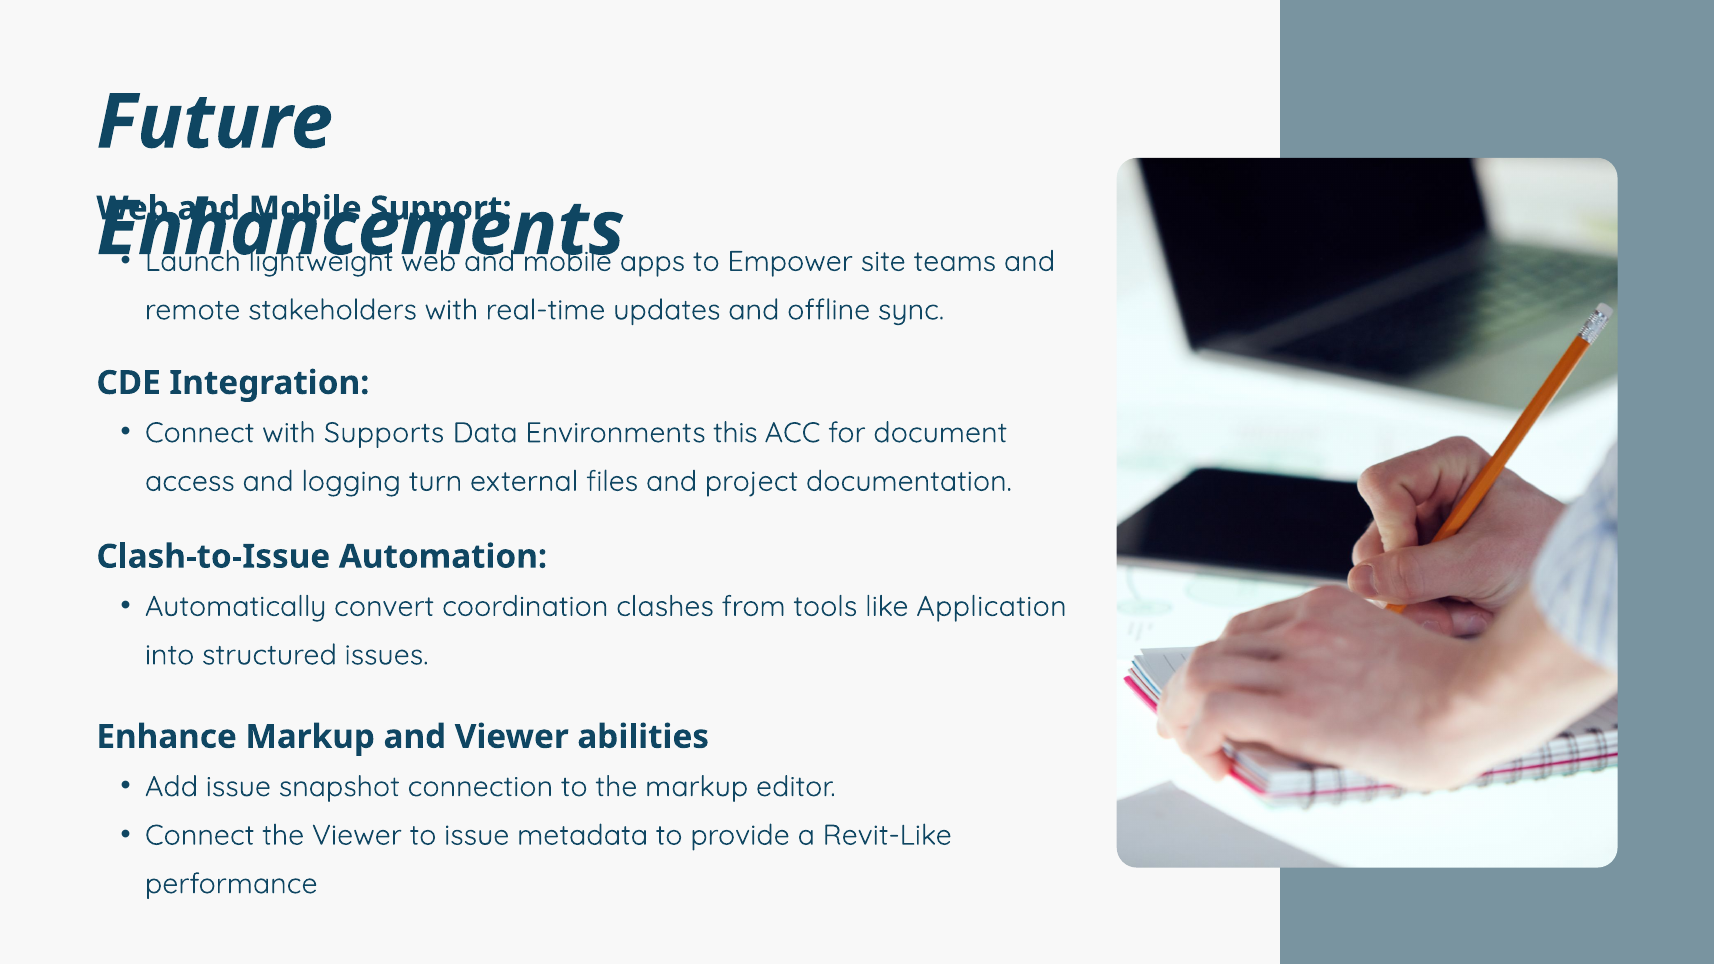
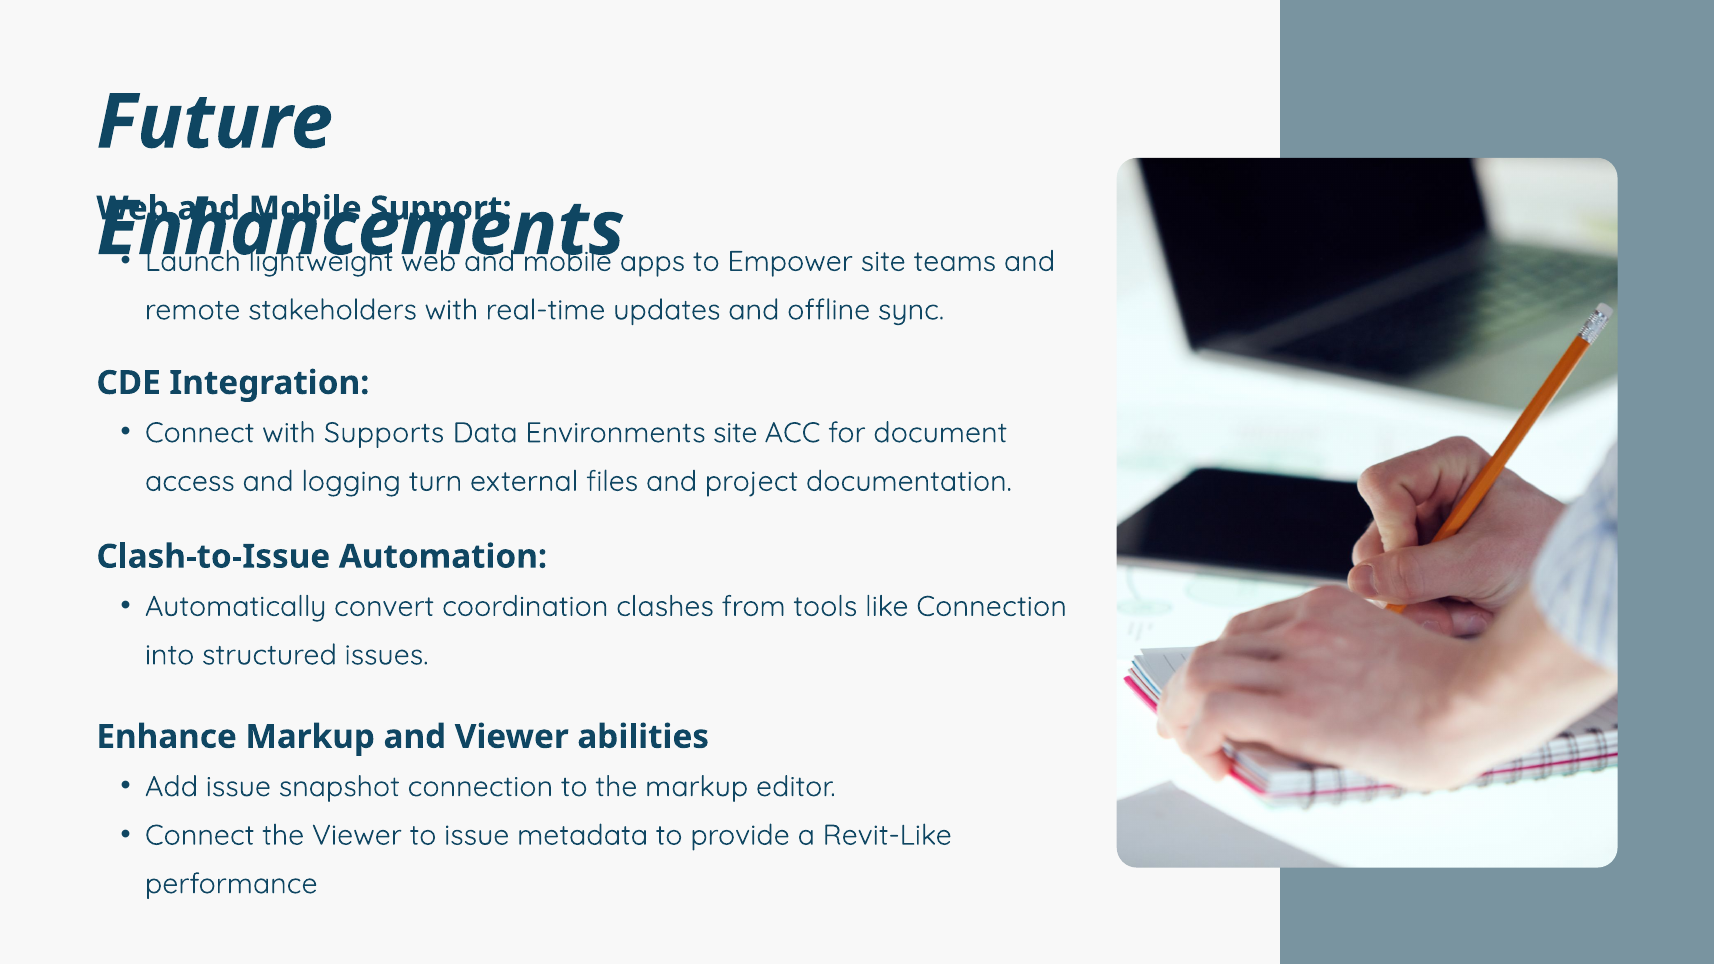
Environments this: this -> site (735, 433)
like Application: Application -> Connection (992, 607)
